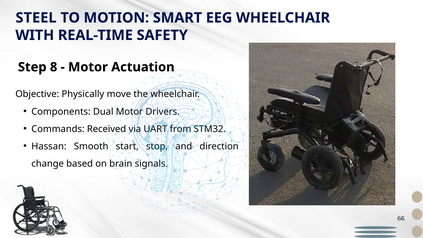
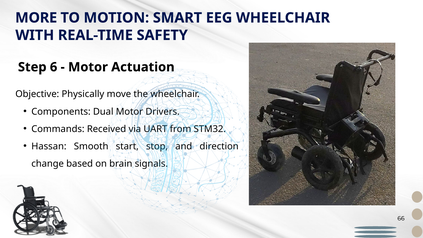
STEEL: STEEL -> MORE (36, 18)
8: 8 -> 6 (54, 67)
